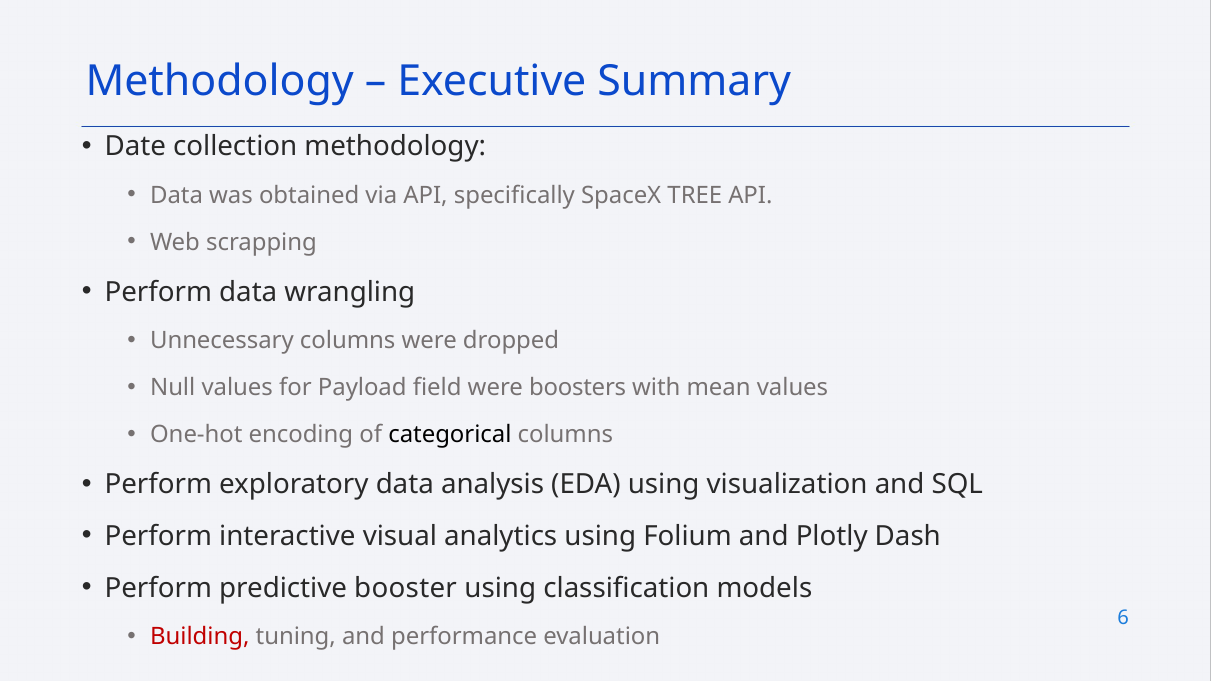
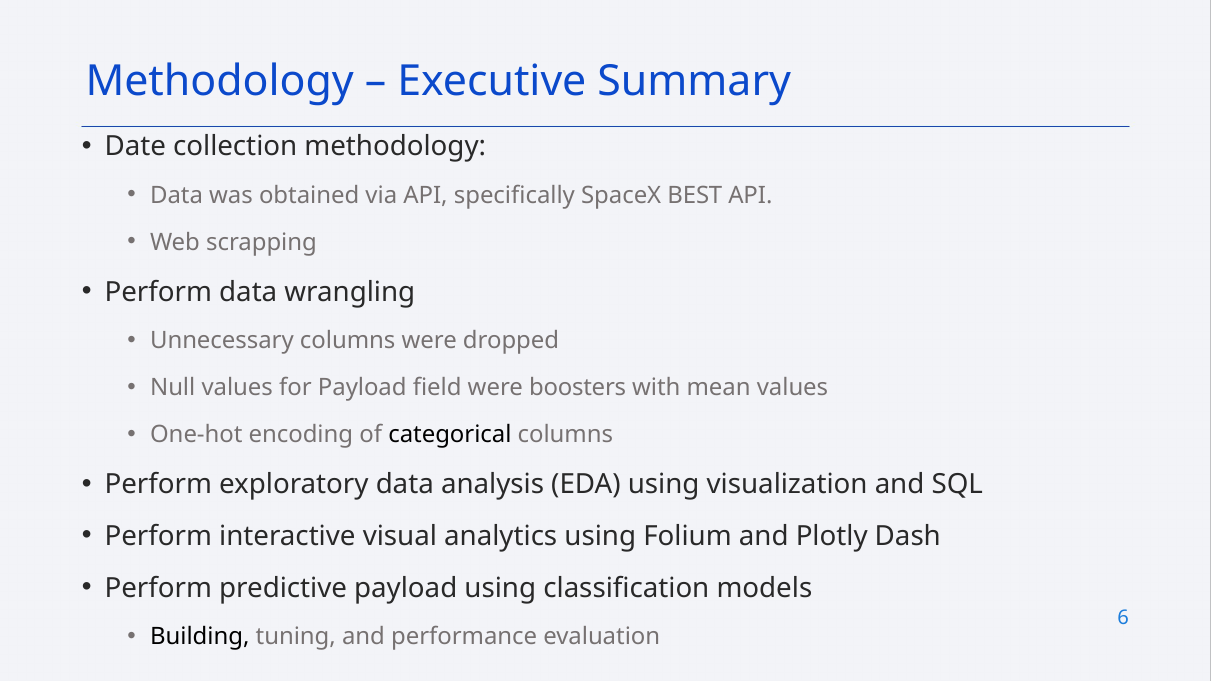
TREE: TREE -> BEST (695, 195)
predictive booster: booster -> payload (406, 588)
Building colour: red -> black (200, 637)
